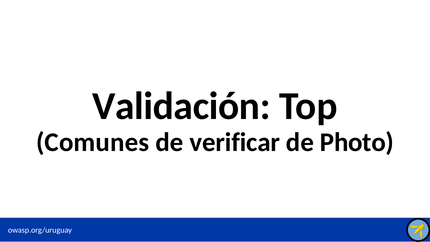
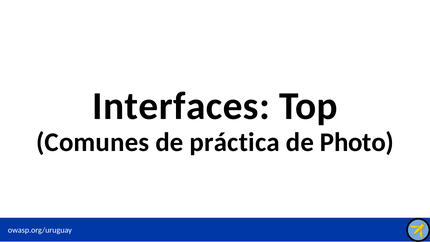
Validación: Validación -> Interfaces (181, 106)
verificar: verificar -> práctica (235, 142)
